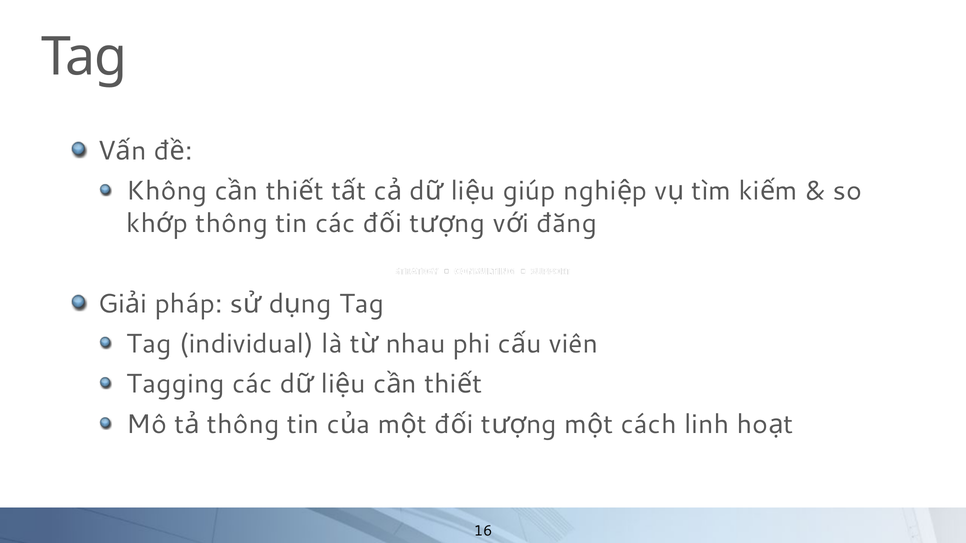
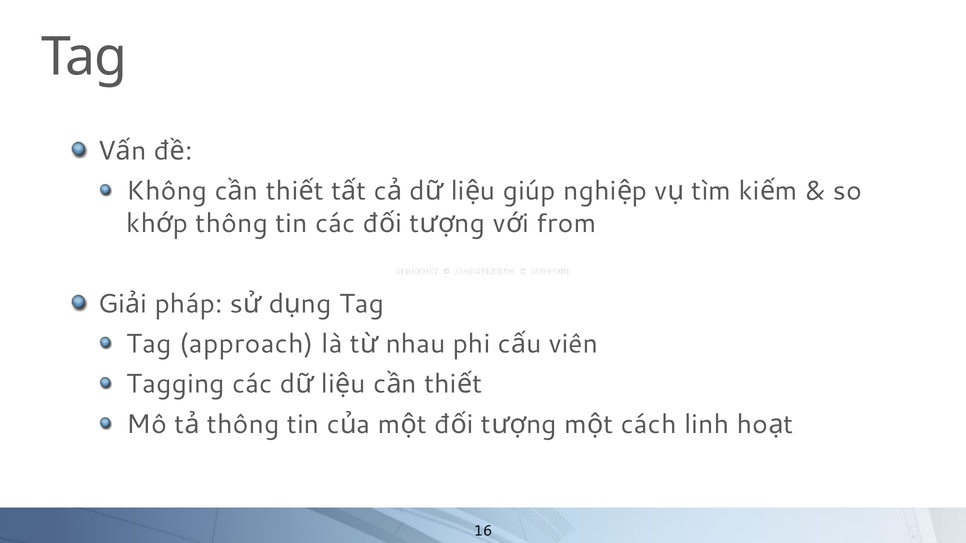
đăng: đăng -> from (566, 223)
individual: individual -> approach (246, 344)
